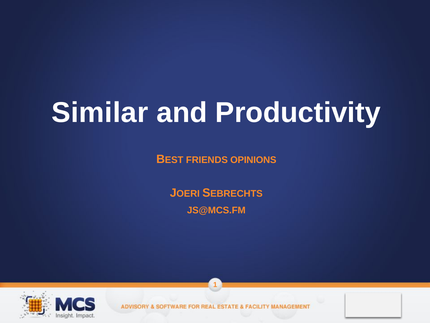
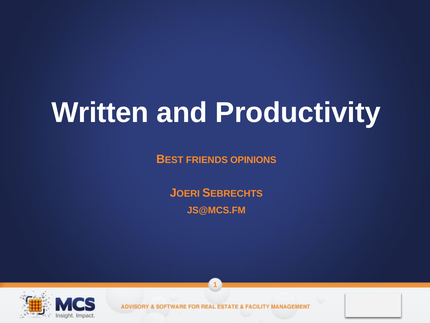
Similar: Similar -> Written (100, 113)
